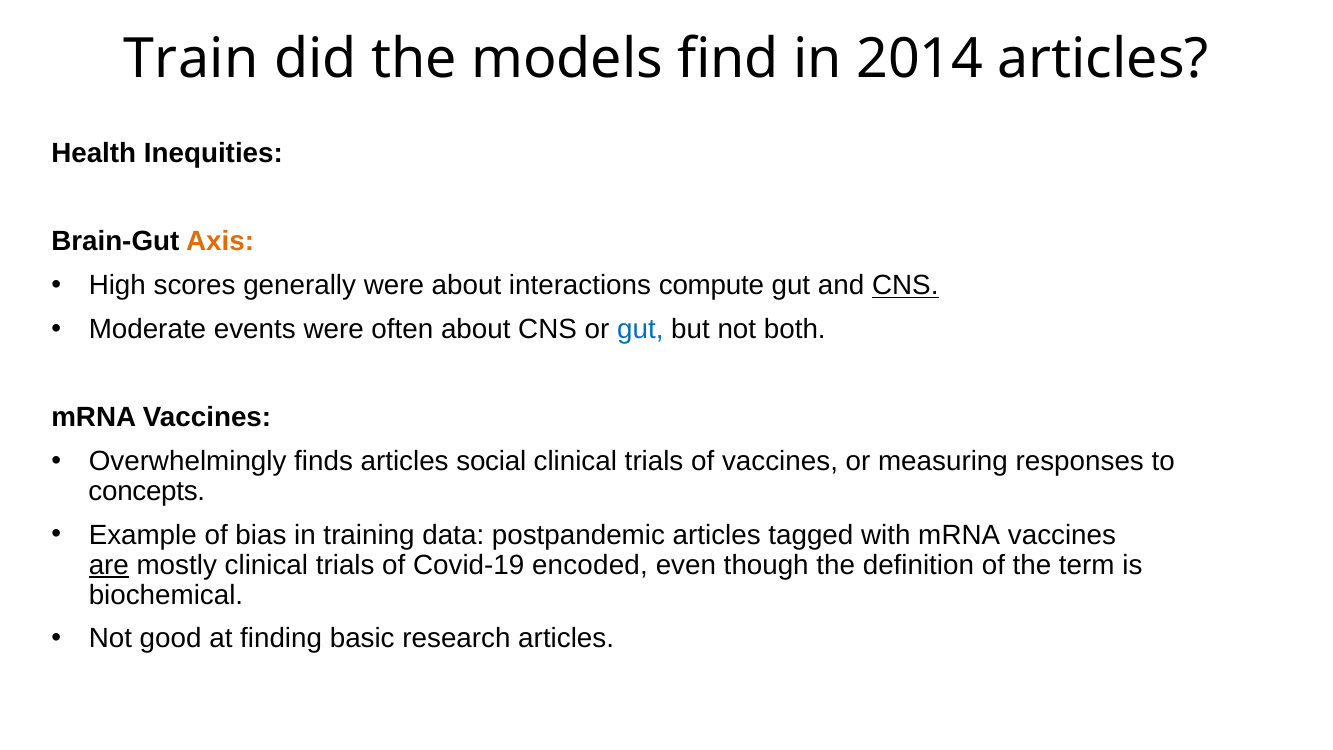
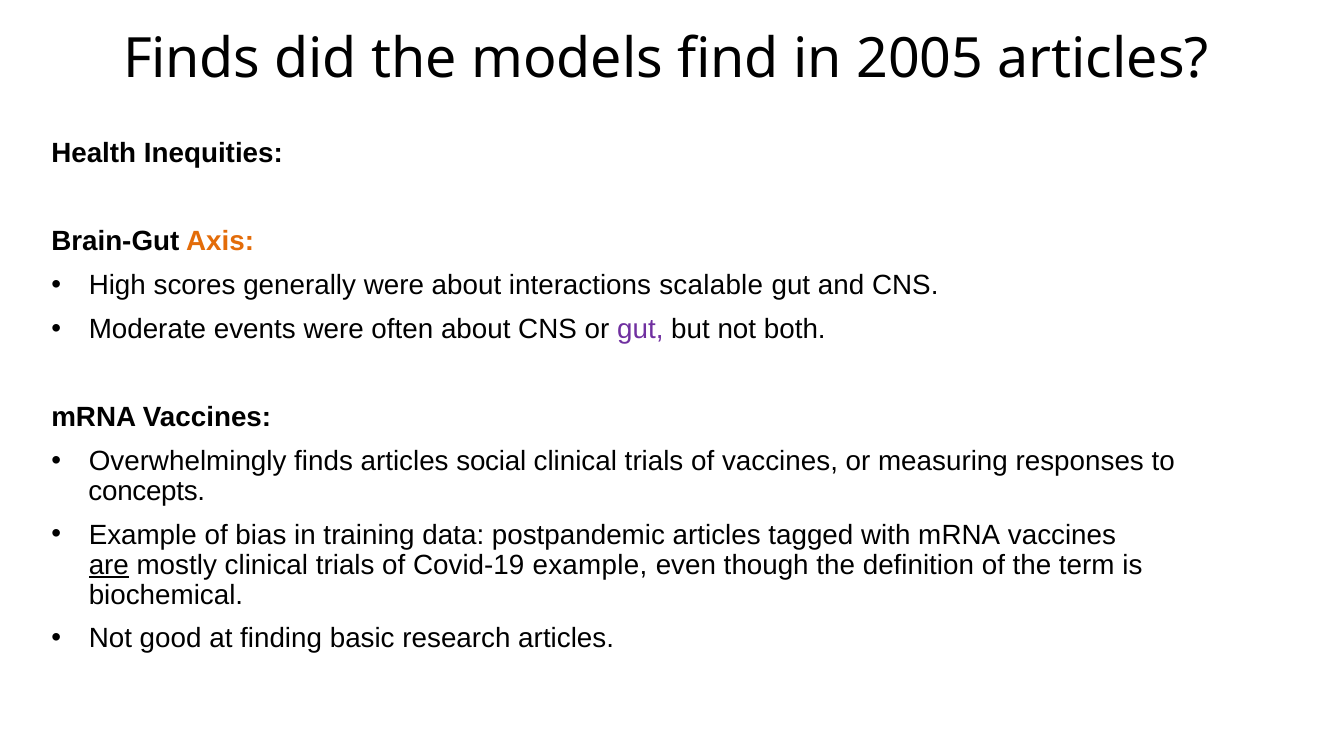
Train: Train -> Finds (192, 59)
2014: 2014 -> 2005 (920, 59)
compute: compute -> scalable (711, 285)
CNS underline: present -> none (905, 285)
gut colour: blue -> purple (640, 329)
Covid-19 encoded: encoded -> example (590, 565)
